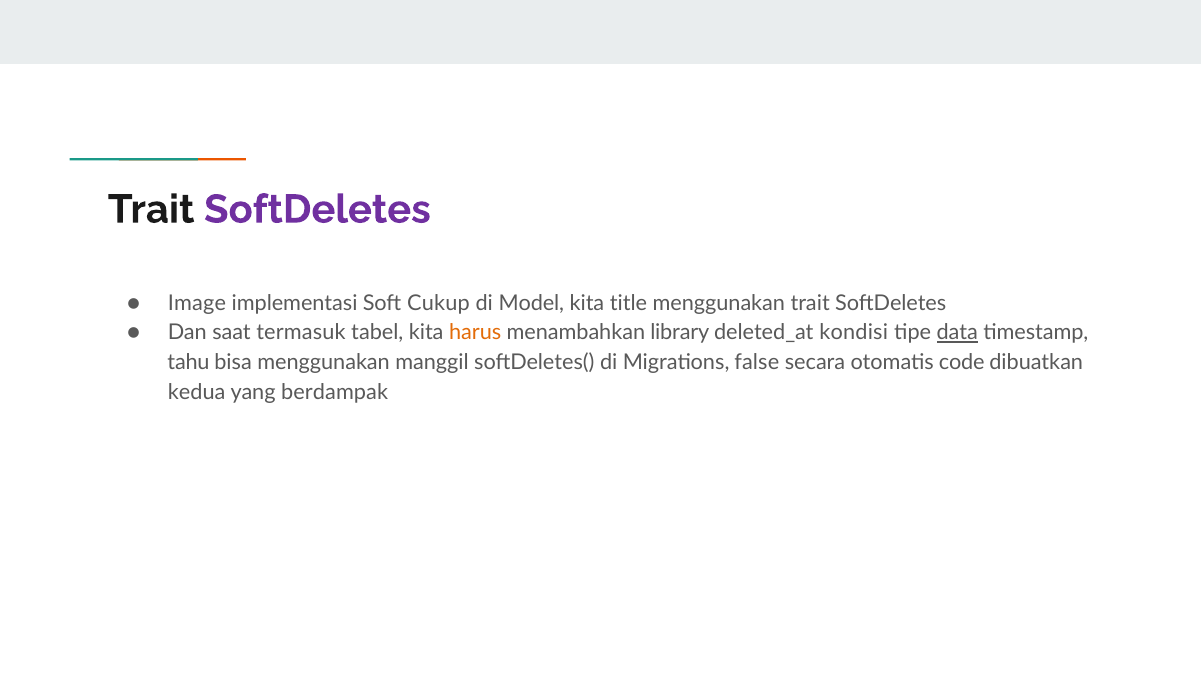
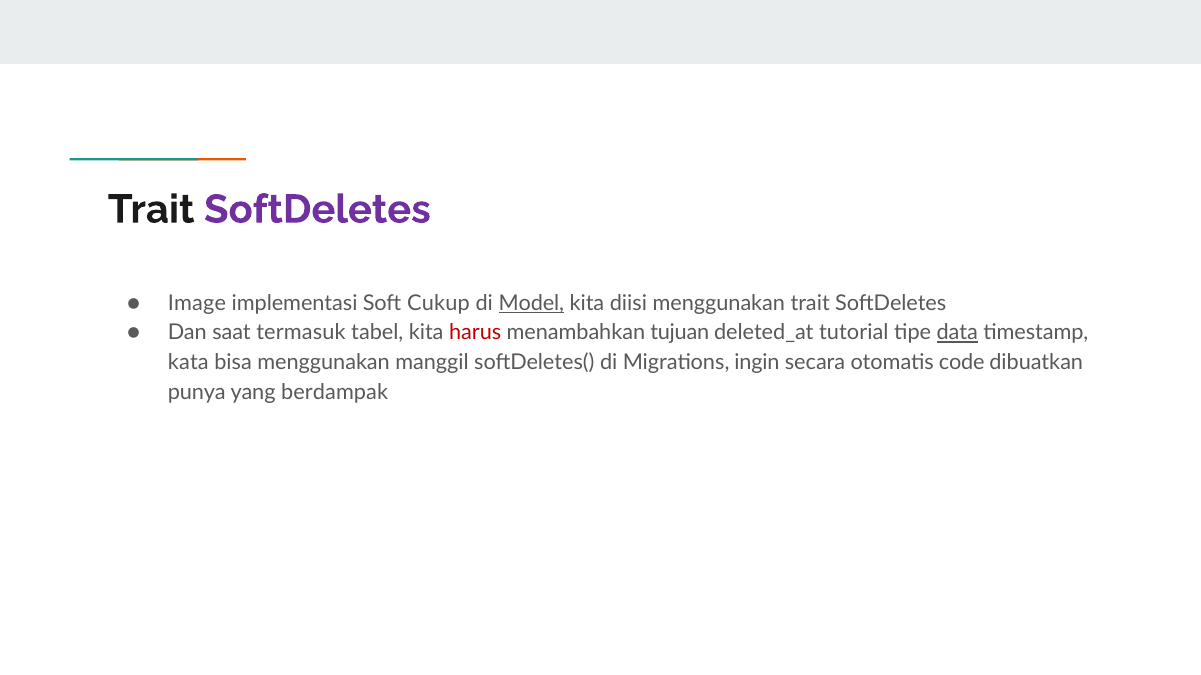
Model underline: none -> present (531, 303)
title: title -> diisi (628, 303)
harus colour: orange -> red (475, 333)
library: library -> tujuan (680, 333)
kondisi: kondisi -> tutorial (854, 333)
tahu: tahu -> kata (188, 363)
false: false -> ingin (757, 363)
kedua: kedua -> punya (197, 393)
